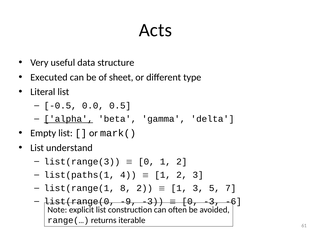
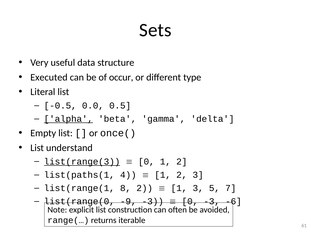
Acts: Acts -> Sets (155, 30)
sheet: sheet -> occur (121, 77)
mark(: mark( -> once( (118, 133)
list(range(3 underline: none -> present (82, 162)
